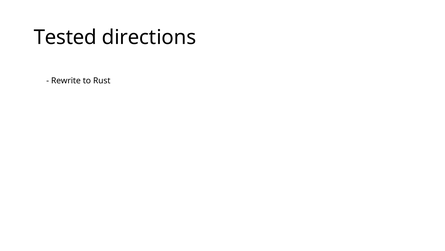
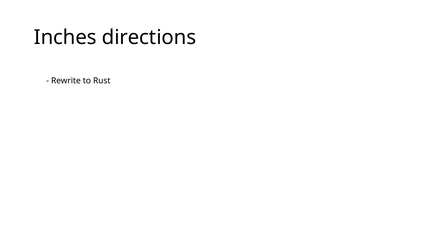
Tested: Tested -> Inches (65, 37)
